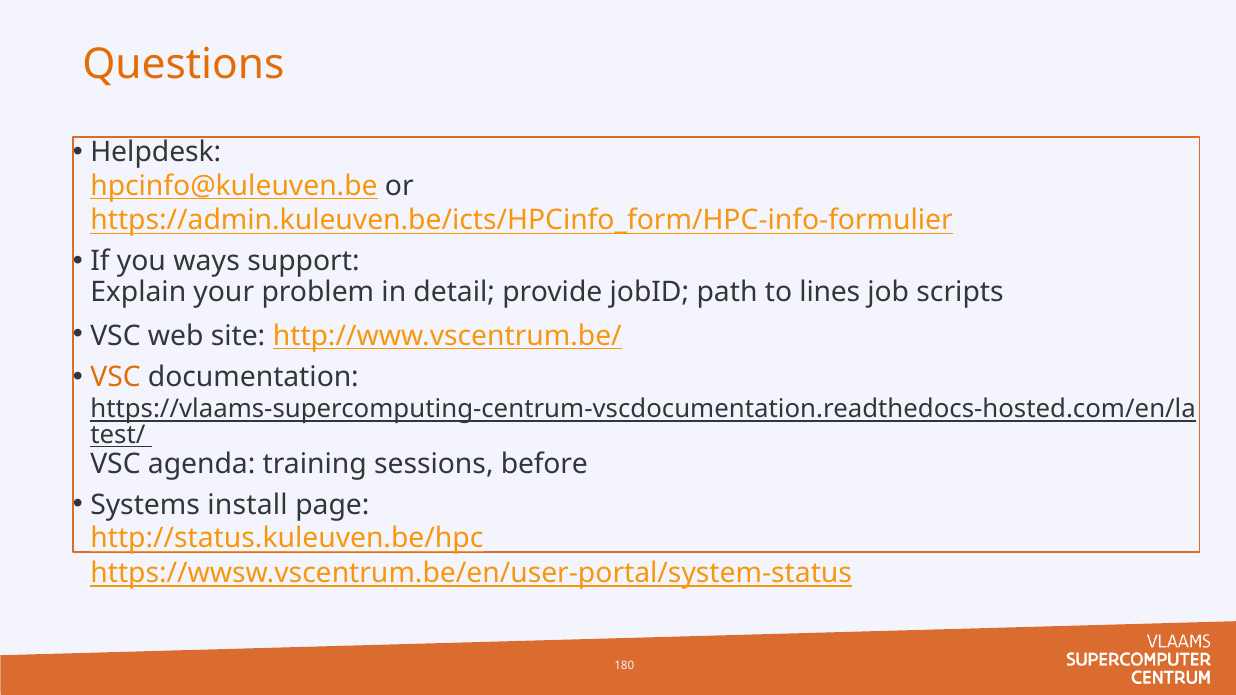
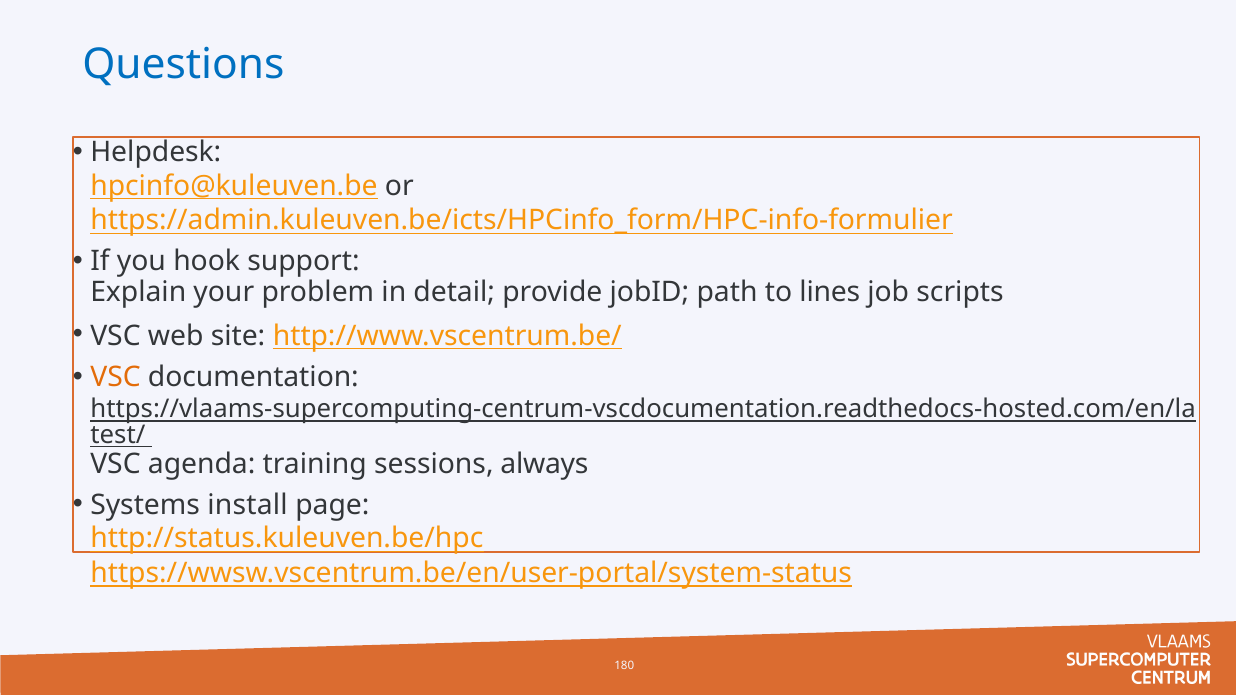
Questions colour: orange -> blue (183, 64)
ways: ways -> hook (207, 262)
before: before -> always (544, 465)
